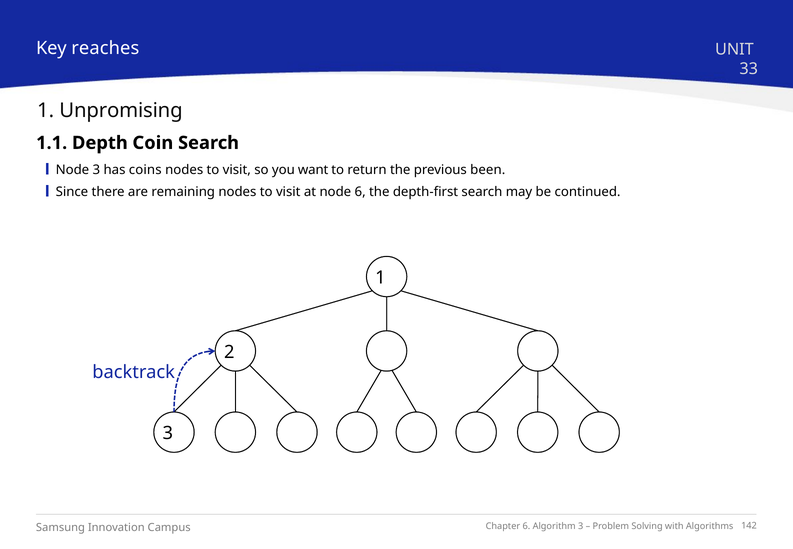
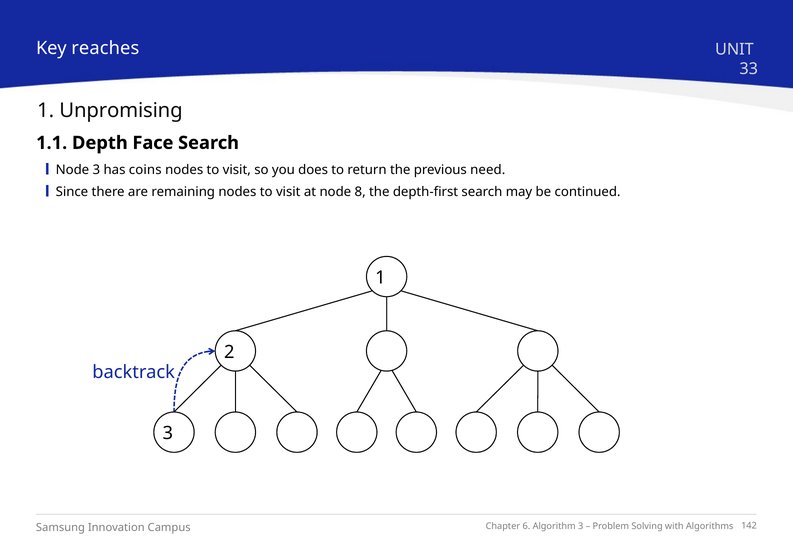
Coin: Coin -> Face (153, 143)
want: want -> does (313, 170)
been: been -> need (488, 170)
node 6: 6 -> 8 (360, 192)
